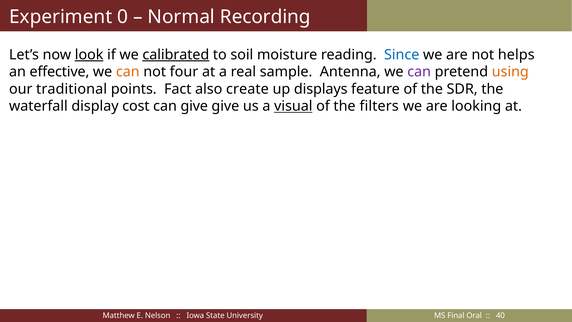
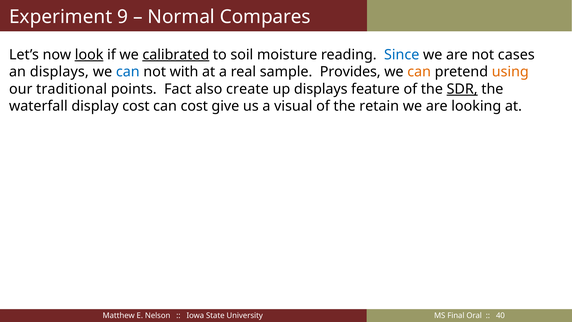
0: 0 -> 9 (123, 17)
Recording: Recording -> Compares (265, 17)
helps: helps -> cases (516, 55)
an effective: effective -> displays (59, 72)
can colour: orange -> blue (128, 72)
four: four -> with (184, 72)
Antenna: Antenna -> Provides (350, 72)
can colour: purple -> orange (419, 72)
SDR underline: none -> present (462, 89)
can give: give -> cost (194, 106)
visual underline: present -> none (293, 106)
filters: filters -> retain (379, 106)
